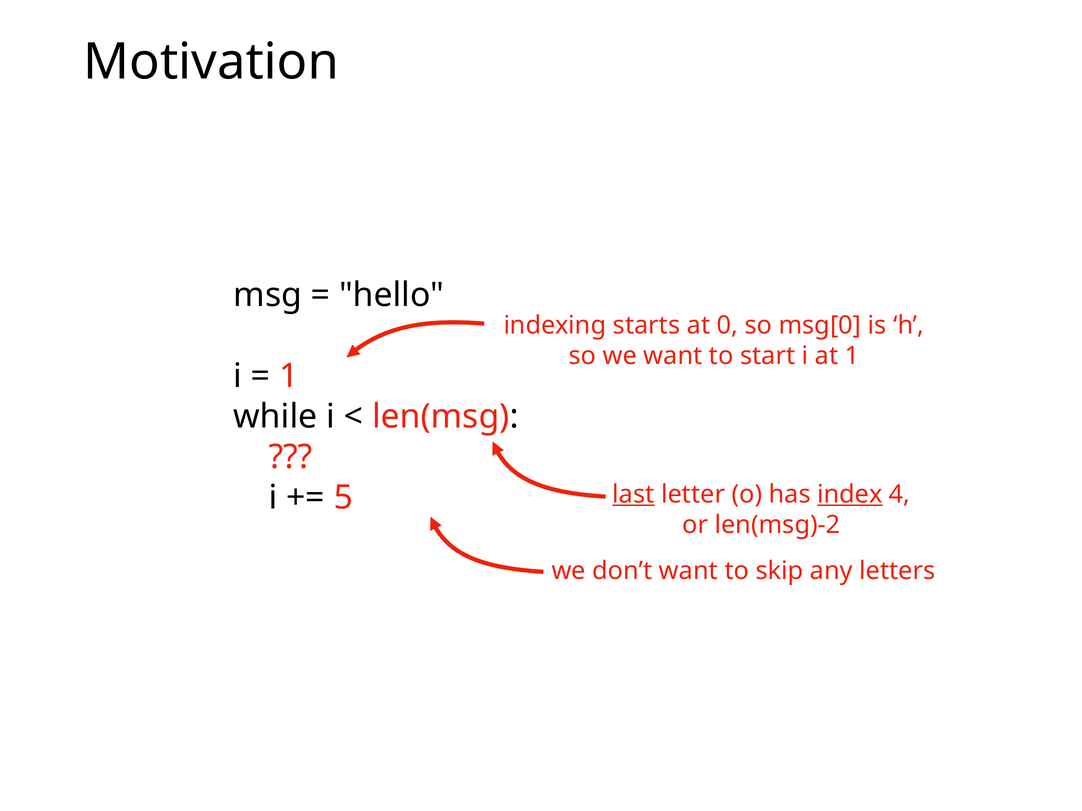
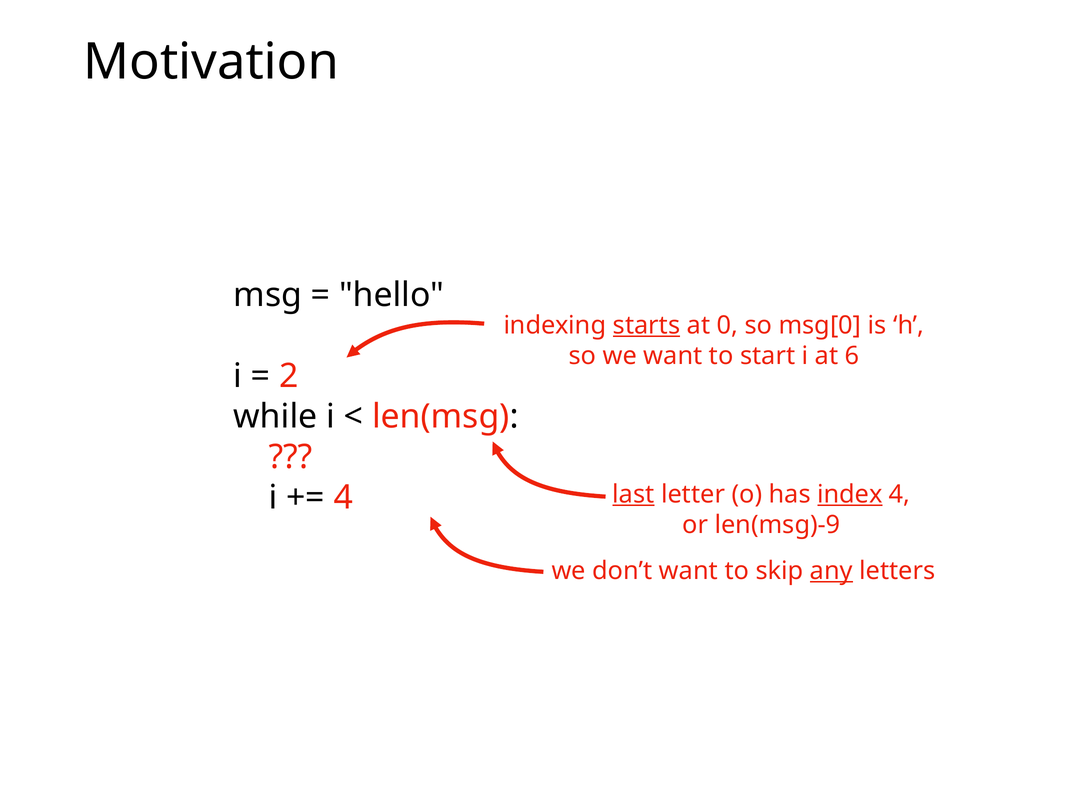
starts underline: none -> present (647, 326)
at 1: 1 -> 6 (852, 356)
1: 1 -> 2 (289, 376)
5: 5 -> 4 (343, 498)
len(msg)-2: len(msg)-2 -> len(msg)-9 (778, 525)
any underline: none -> present (831, 571)
